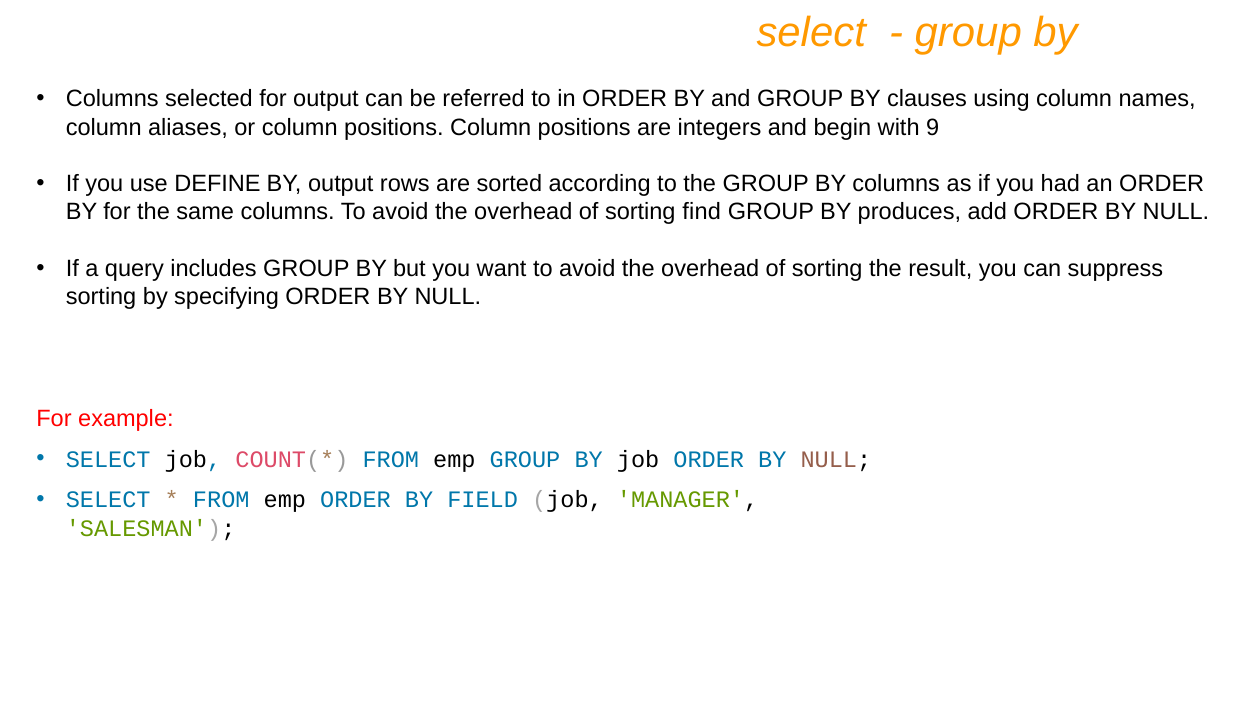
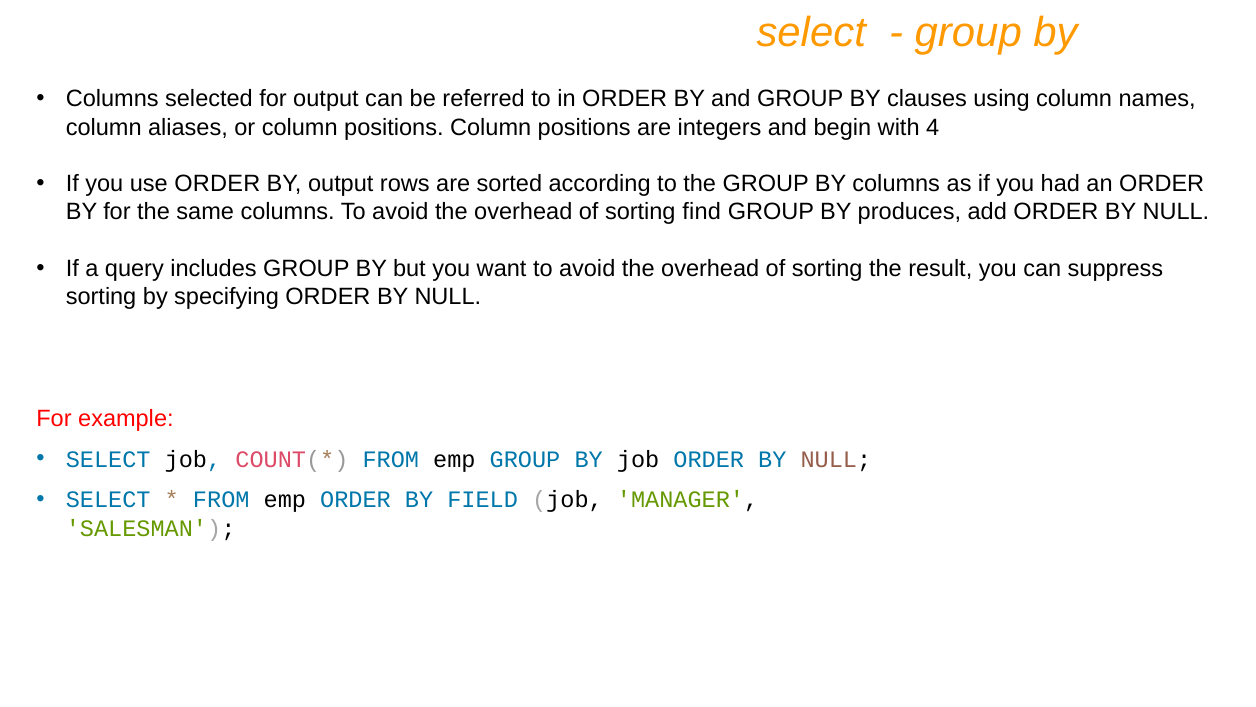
9: 9 -> 4 (933, 127)
use DEFINE: DEFINE -> ORDER (217, 184)
